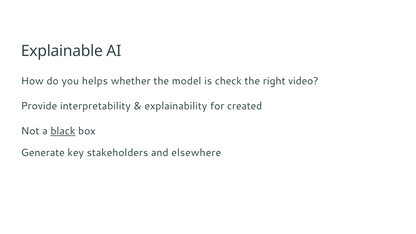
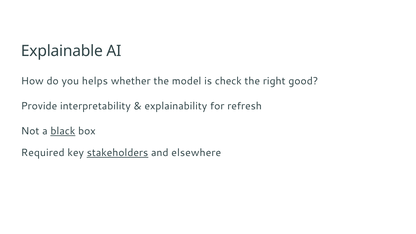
video: video -> good (303, 81)
created: created -> refresh (245, 106)
Generate: Generate -> Required (43, 153)
stakeholders underline: none -> present (117, 153)
